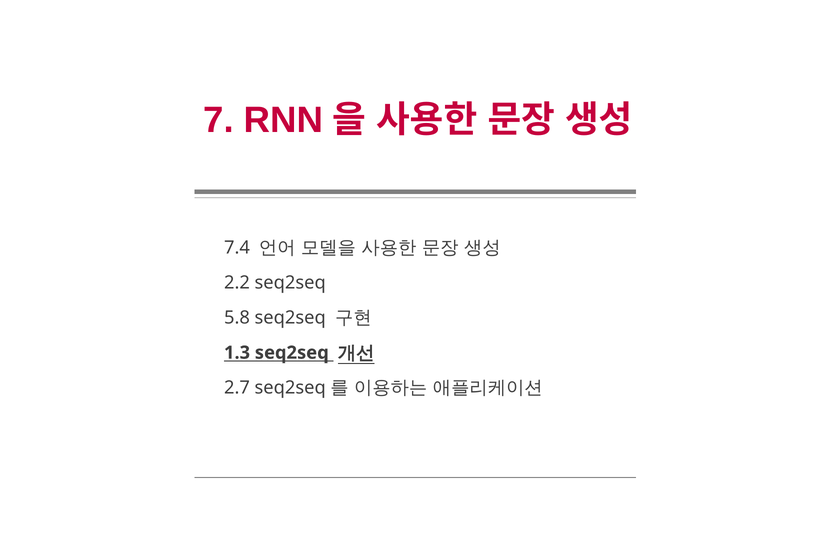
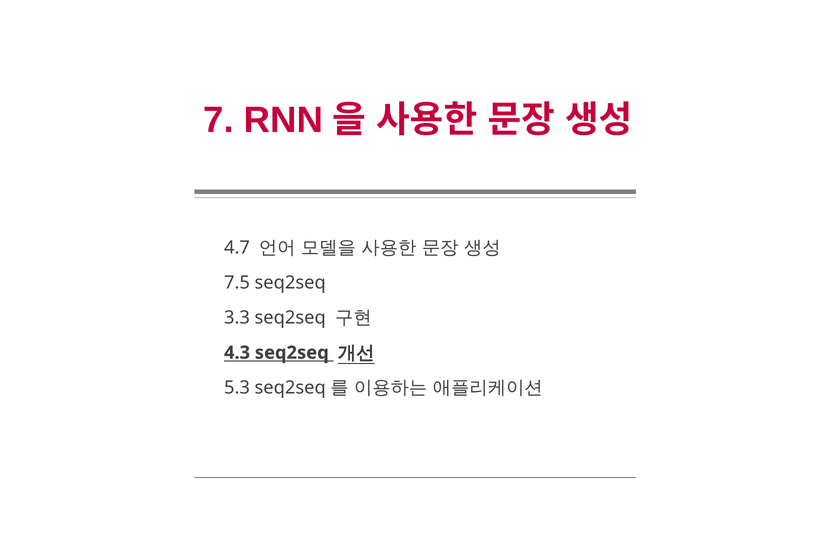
7.4: 7.4 -> 4.7 (237, 247)
2.2: 2.2 -> 7.5 (237, 282)
5.8: 5.8 -> 3.3 (237, 317)
1.3: 1.3 -> 4.3 (237, 353)
2.7: 2.7 -> 5.3 (237, 388)
